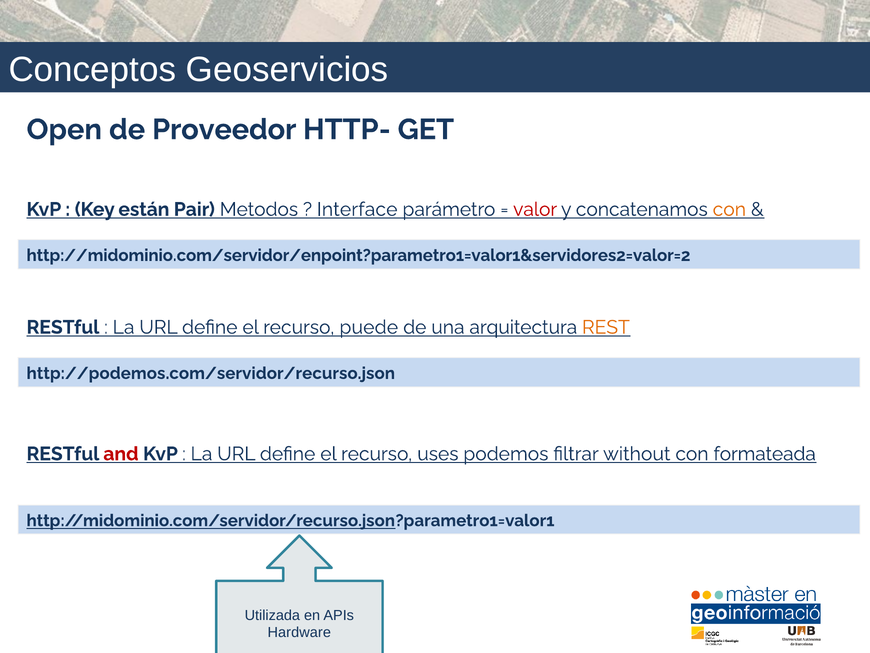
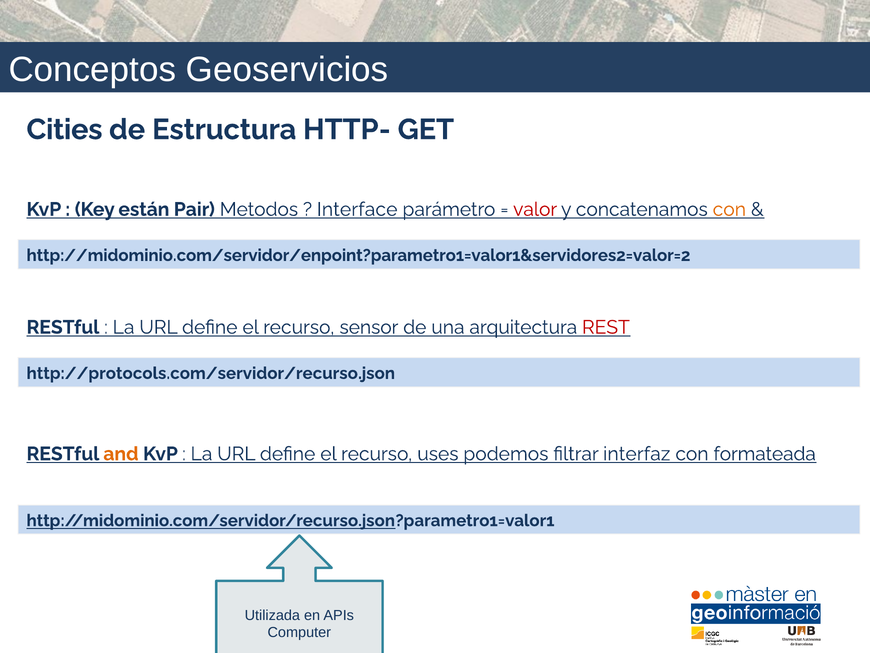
Open: Open -> Cities (64, 129)
Proveedor: Proveedor -> Estructura (224, 129)
puede: puede -> sensor (369, 327)
REST colour: orange -> red (606, 327)
http://podemos.com/servidor/recurso.json: http://podemos.com/servidor/recurso.json -> http://protocols.com/servidor/recurso.json (211, 373)
and colour: red -> orange (121, 454)
without: without -> interfaz (637, 454)
Hardware: Hardware -> Computer (299, 632)
